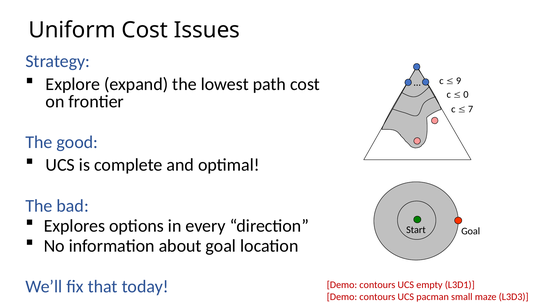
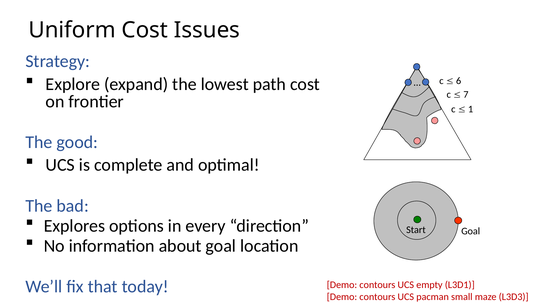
9: 9 -> 6 (459, 81)
0: 0 -> 7 (466, 94)
7: 7 -> 1 (471, 109)
